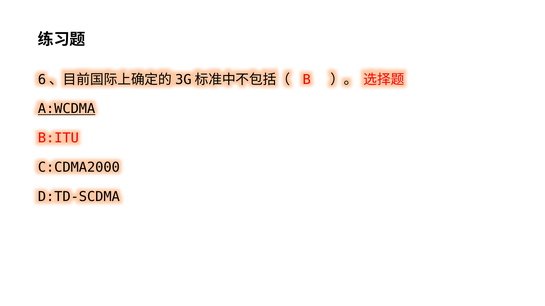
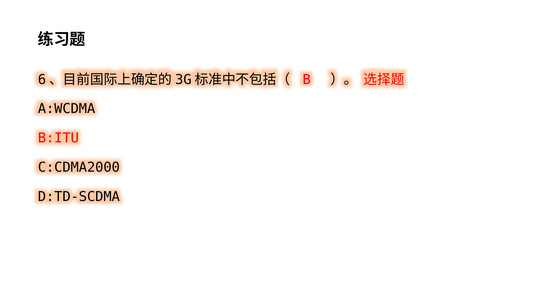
A:WCDMA underline: present -> none (67, 109)
